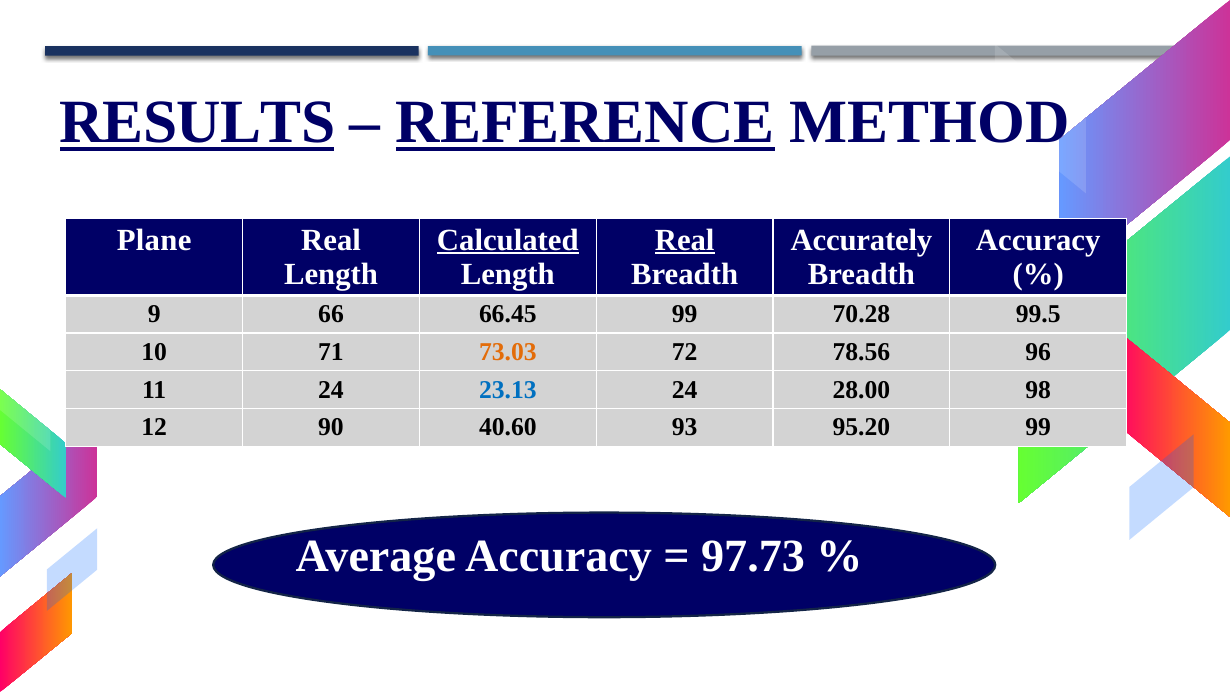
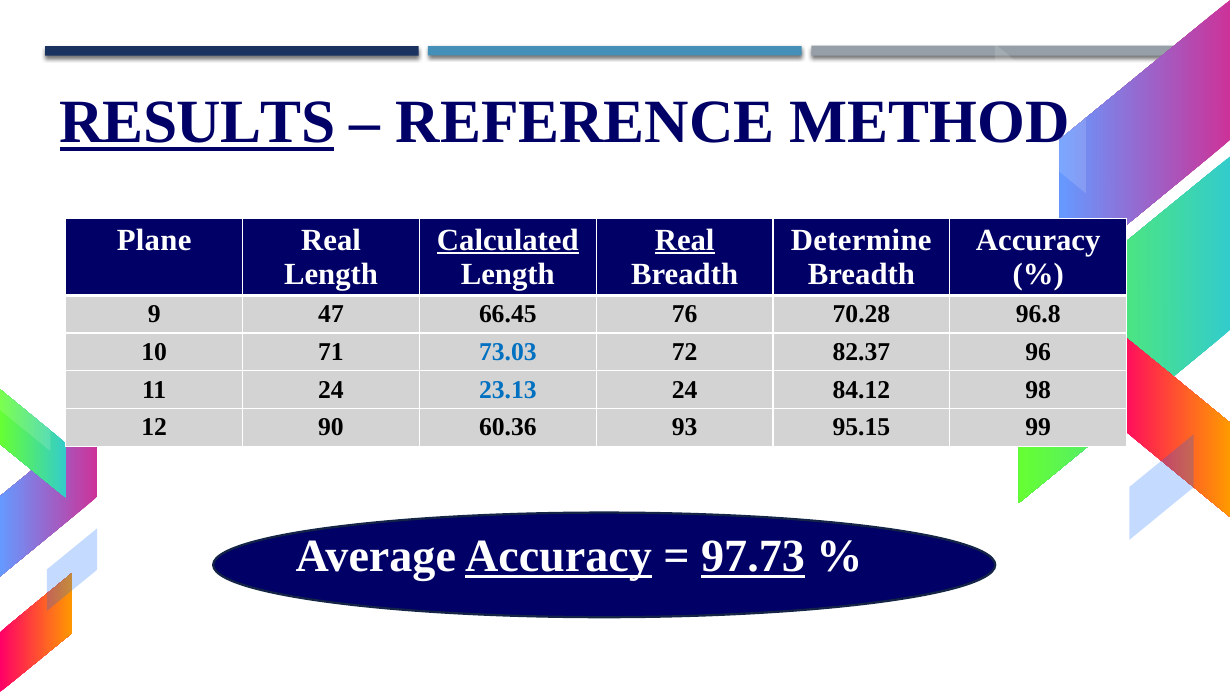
REFERENCE underline: present -> none (585, 123)
Accurately: Accurately -> Determine (861, 240)
66: 66 -> 47 (331, 314)
66.45 99: 99 -> 76 (685, 314)
99.5: 99.5 -> 96.8 (1038, 314)
73.03 colour: orange -> blue (508, 352)
78.56: 78.56 -> 82.37 (861, 352)
28.00: 28.00 -> 84.12 (861, 390)
40.60: 40.60 -> 60.36 (508, 427)
95.20: 95.20 -> 95.15 (861, 427)
Accuracy underline: none -> present (558, 556)
97.73 underline: none -> present (753, 556)
